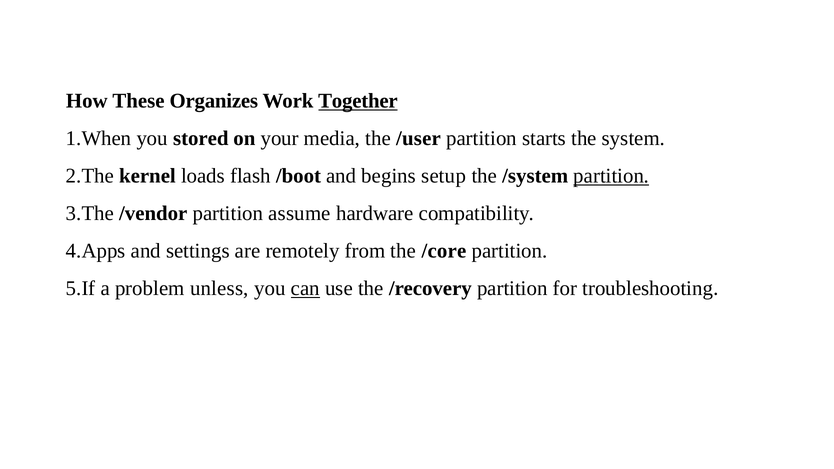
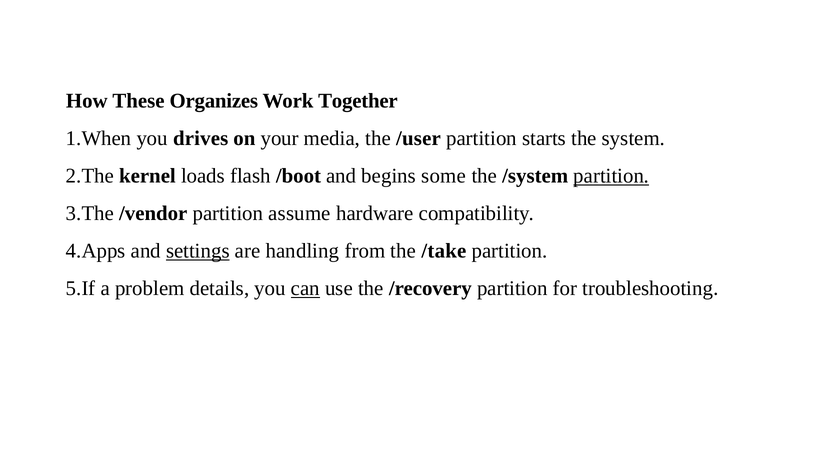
Together underline: present -> none (358, 101)
stored: stored -> drives (201, 139)
setup: setup -> some (444, 176)
settings underline: none -> present (198, 251)
remotely: remotely -> handling (302, 251)
/core: /core -> /take (444, 251)
unless: unless -> details (220, 289)
